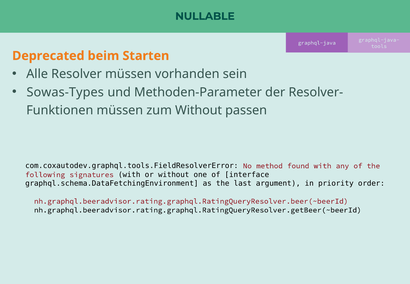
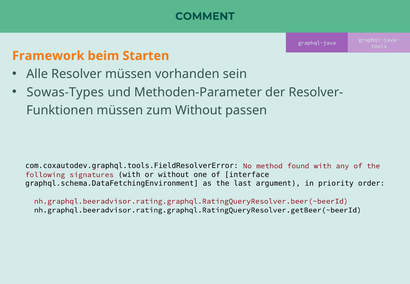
NULLABLE: NULLABLE -> COMMENT (205, 16)
Deprecated: Deprecated -> Framework (48, 56)
